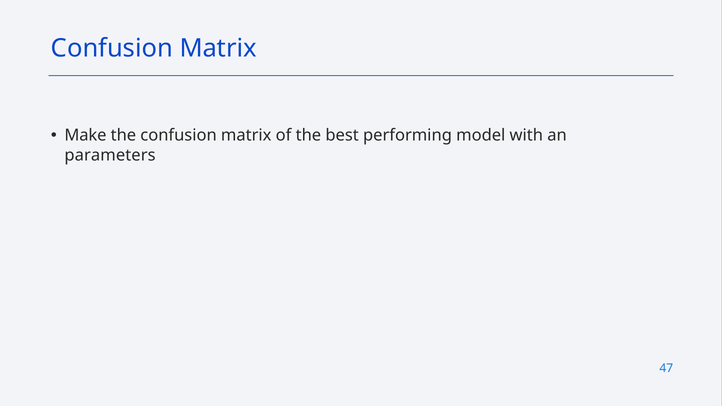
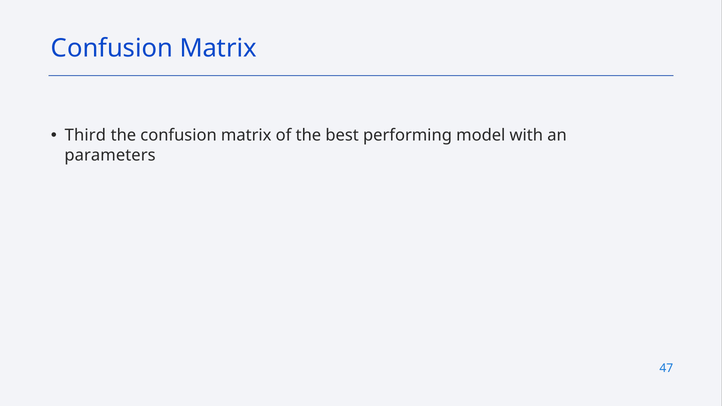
Make: Make -> Third (85, 136)
